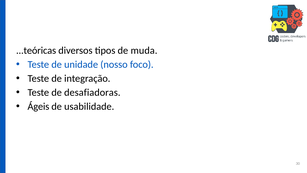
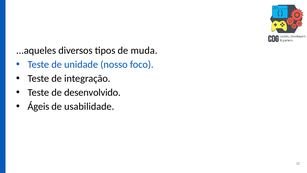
...teóricas: ...teóricas -> ...aqueles (36, 50)
desafiadoras: desafiadoras -> desenvolvido (92, 92)
